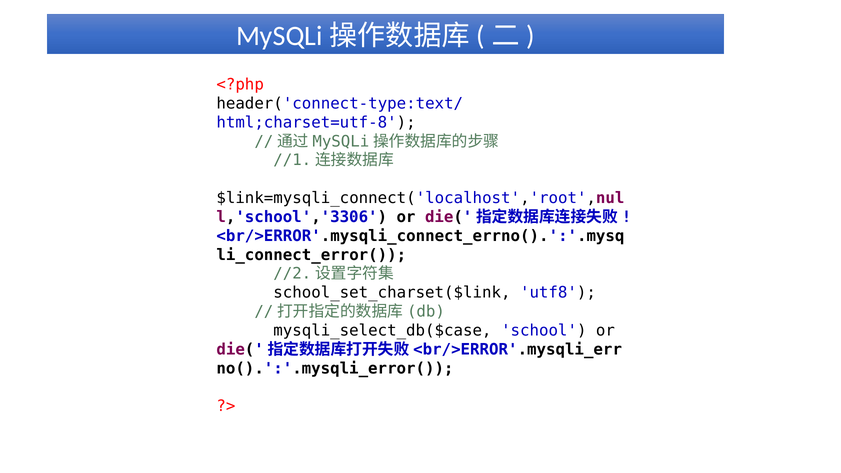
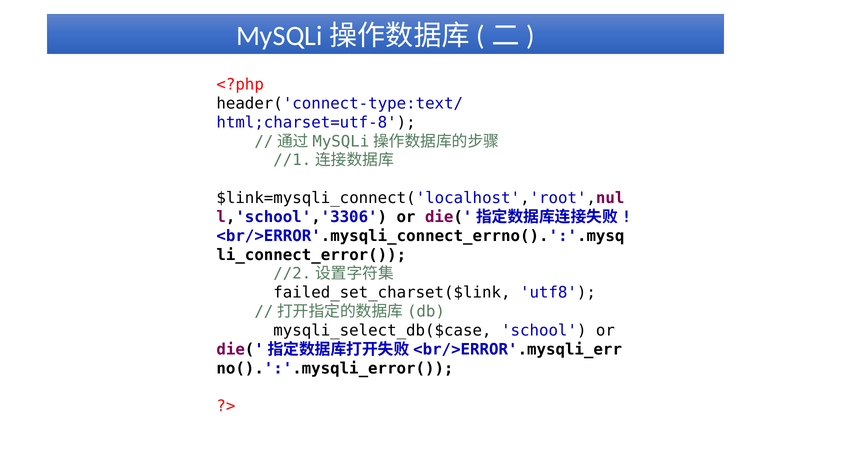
school_set_charset($link: school_set_charset($link -> failed_set_charset($link (392, 293)
